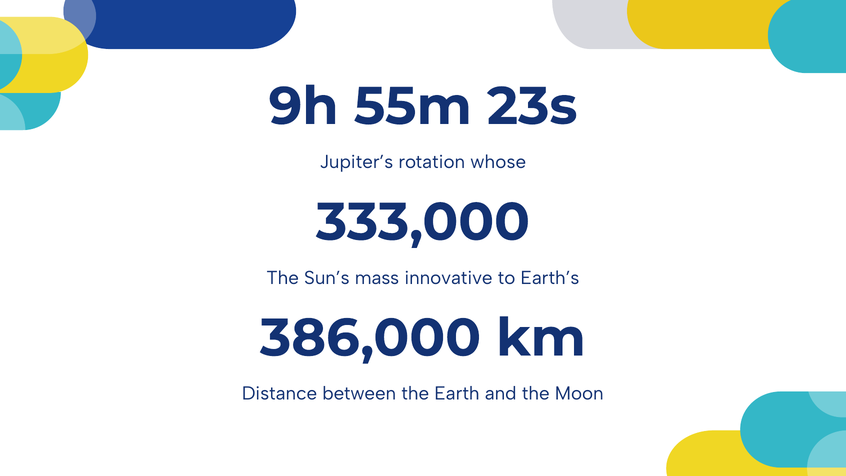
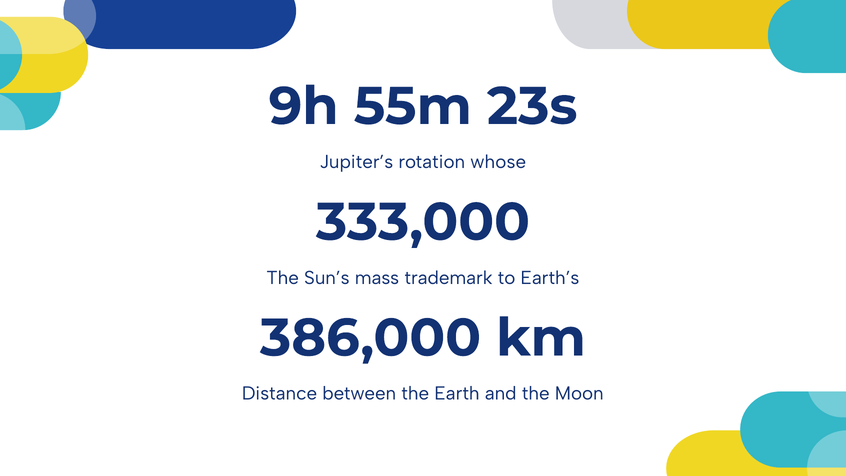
innovative: innovative -> trademark (448, 278)
